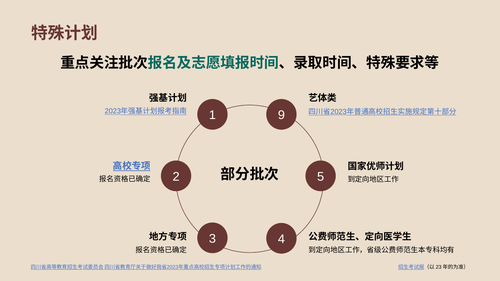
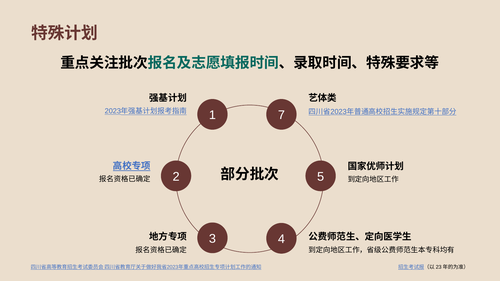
9: 9 -> 7 (281, 115)
